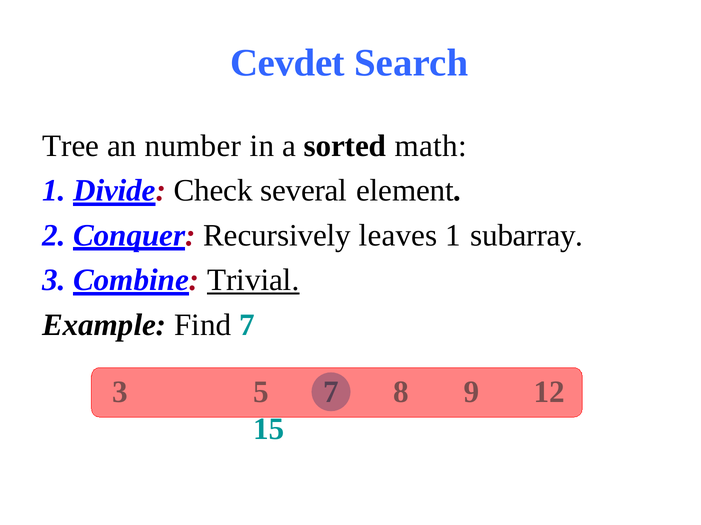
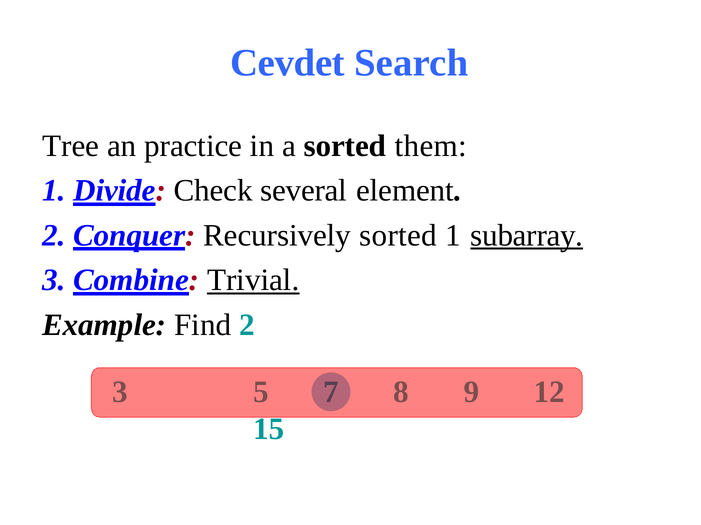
number: number -> practice (193, 146)
math: math -> them (431, 146)
Recursively leaves: leaves -> sorted (398, 236)
subarray underline: none -> present (527, 236)
Find 7: 7 -> 2 (247, 325)
